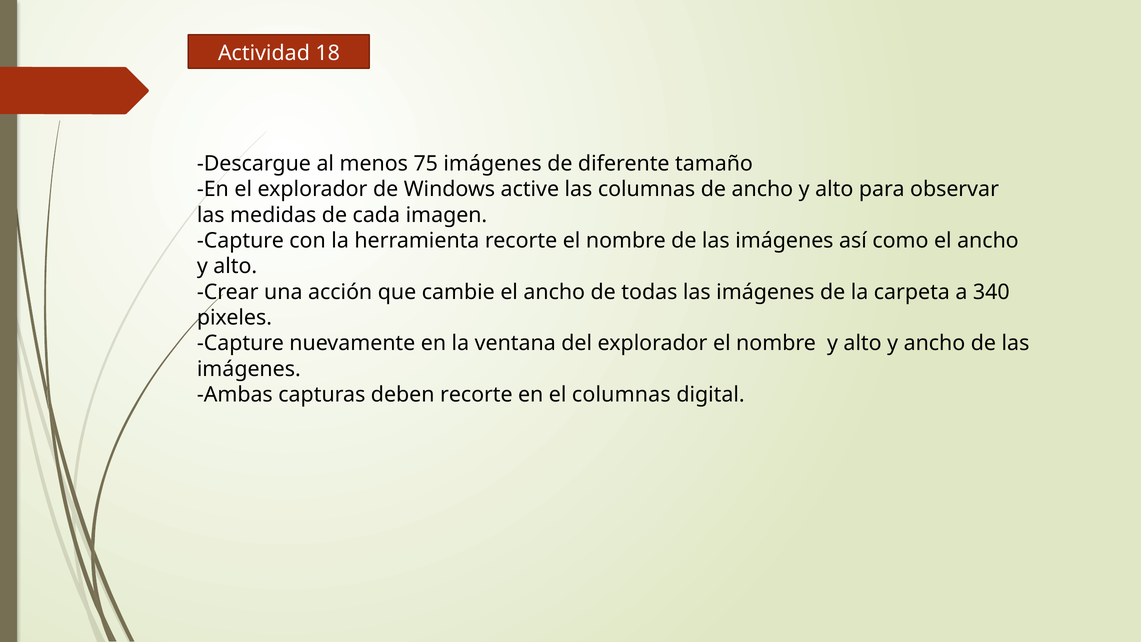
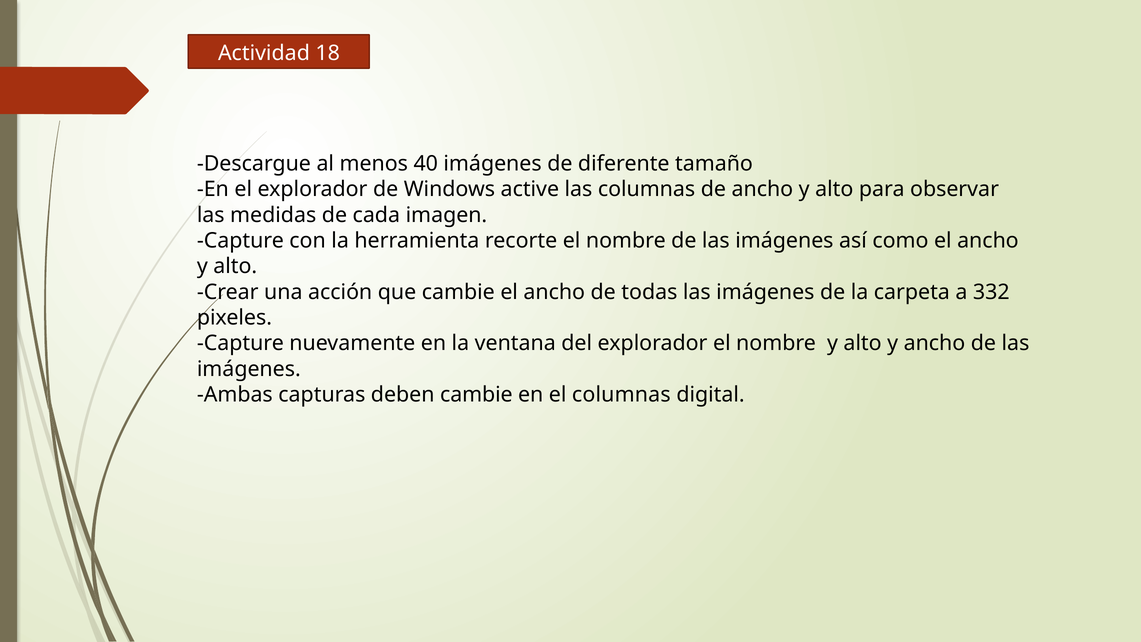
75: 75 -> 40 (426, 164)
340: 340 -> 332 (991, 292)
deben recorte: recorte -> cambie (476, 395)
